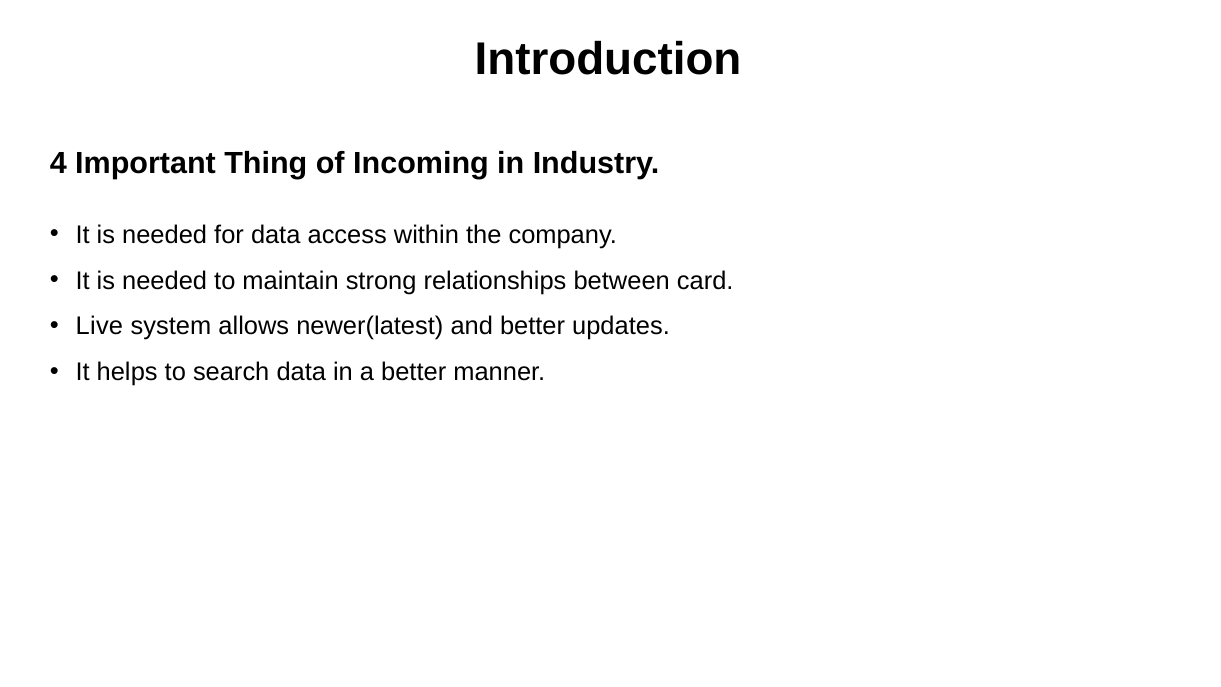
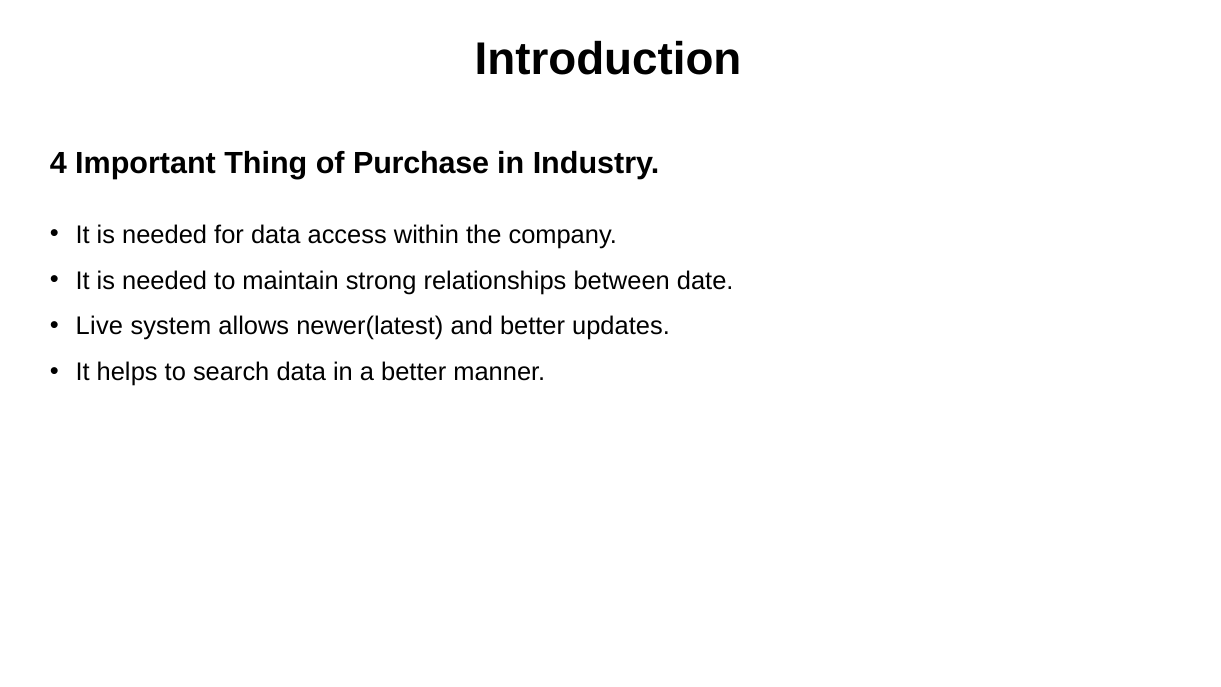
Incoming: Incoming -> Purchase (421, 163)
card: card -> date (705, 281)
